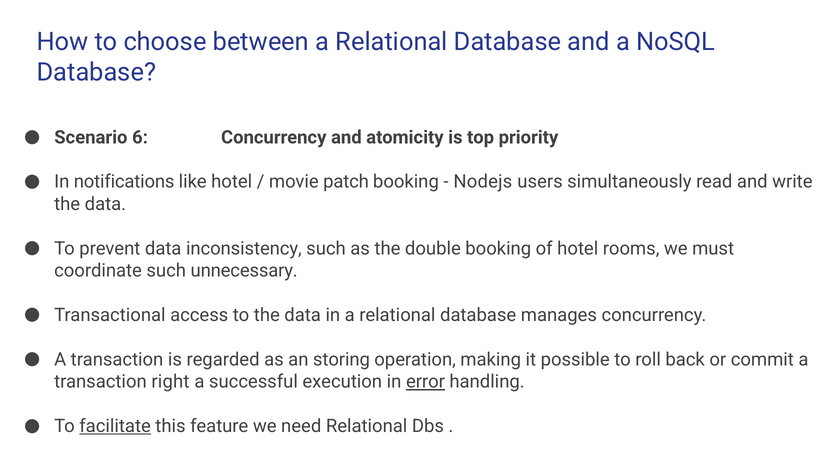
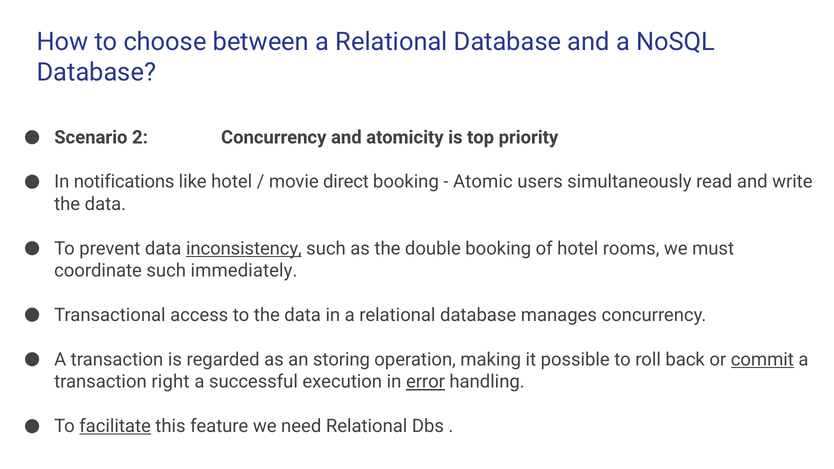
6: 6 -> 2 (140, 137)
patch: patch -> direct (346, 182)
Nodejs: Nodejs -> Atomic (483, 182)
inconsistency underline: none -> present (244, 248)
unnecessary: unnecessary -> immediately (244, 271)
commit underline: none -> present (762, 360)
